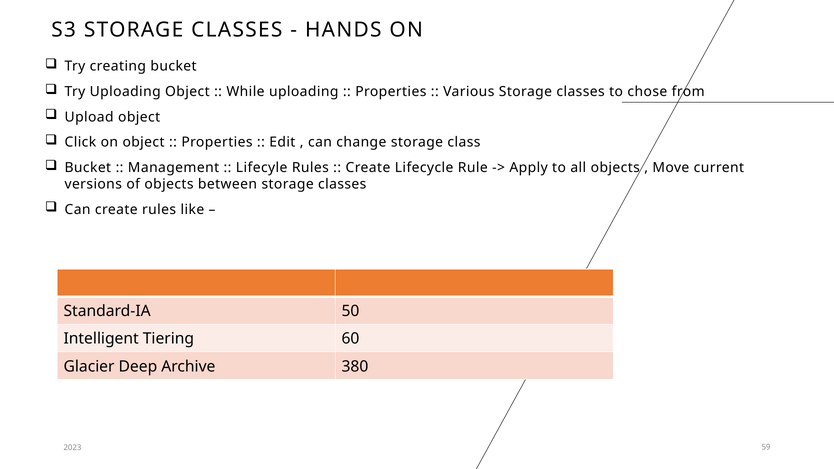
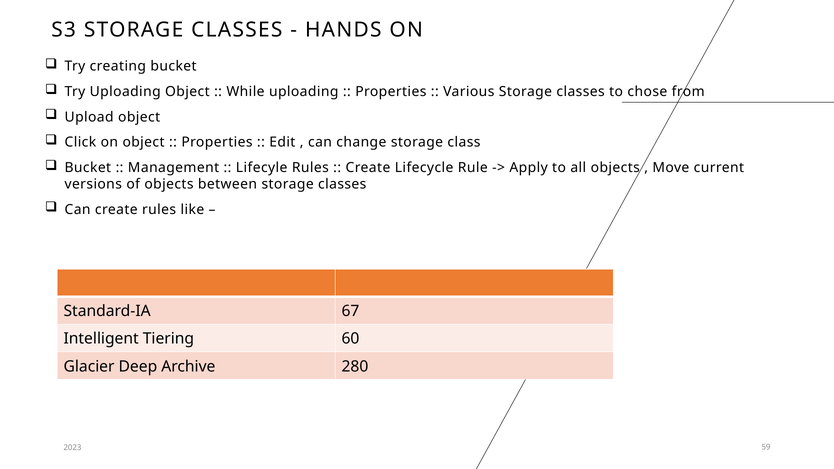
50: 50 -> 67 (350, 311)
380: 380 -> 280 (355, 366)
